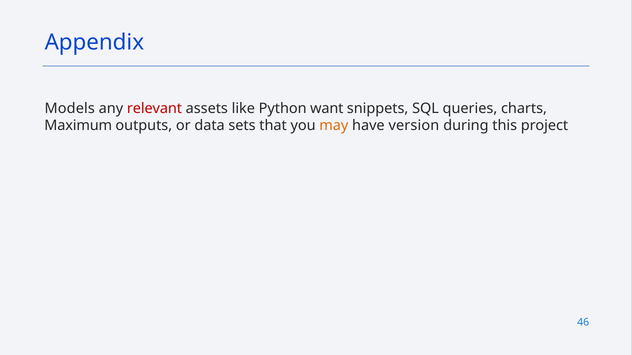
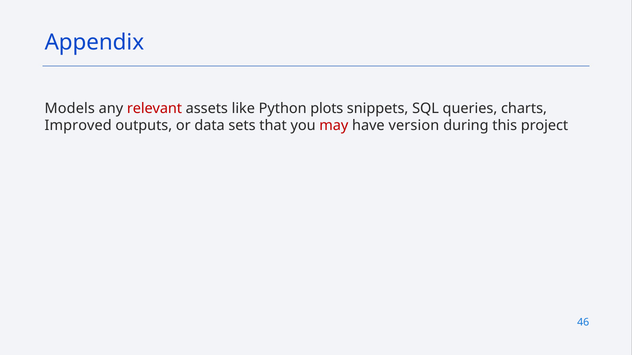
want: want -> plots (327, 108)
Maximum: Maximum -> Improved (78, 126)
may colour: orange -> red (334, 126)
